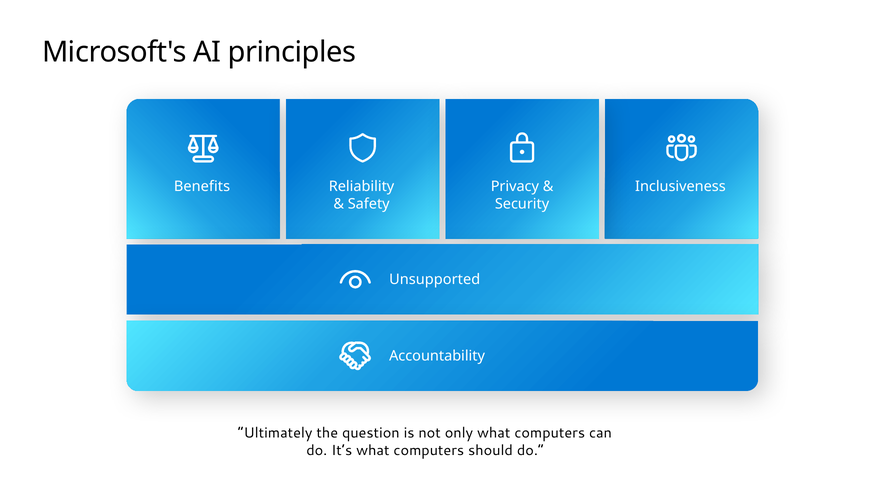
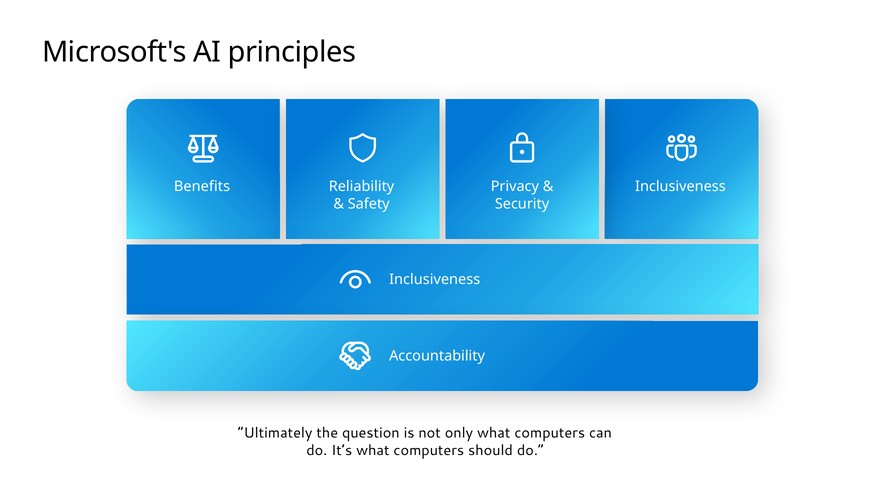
Unsupported: Unsupported -> Inclusiveness (435, 280)
